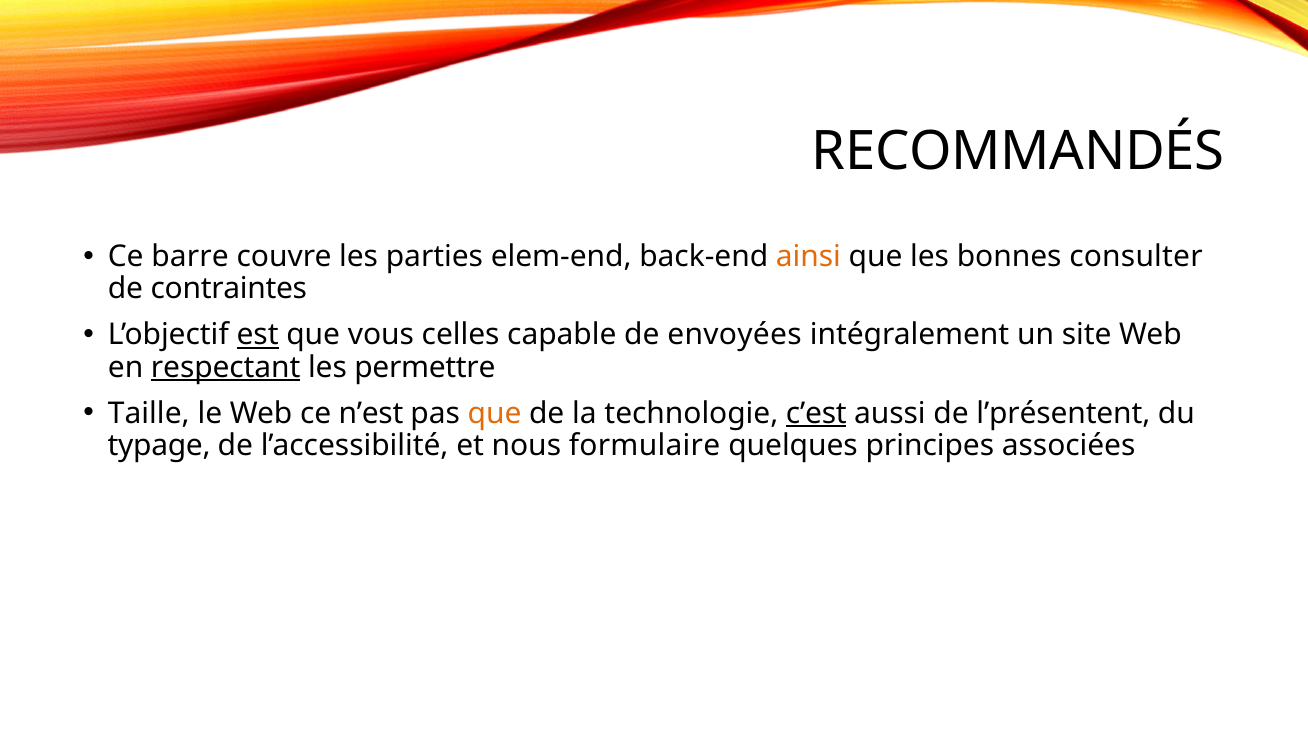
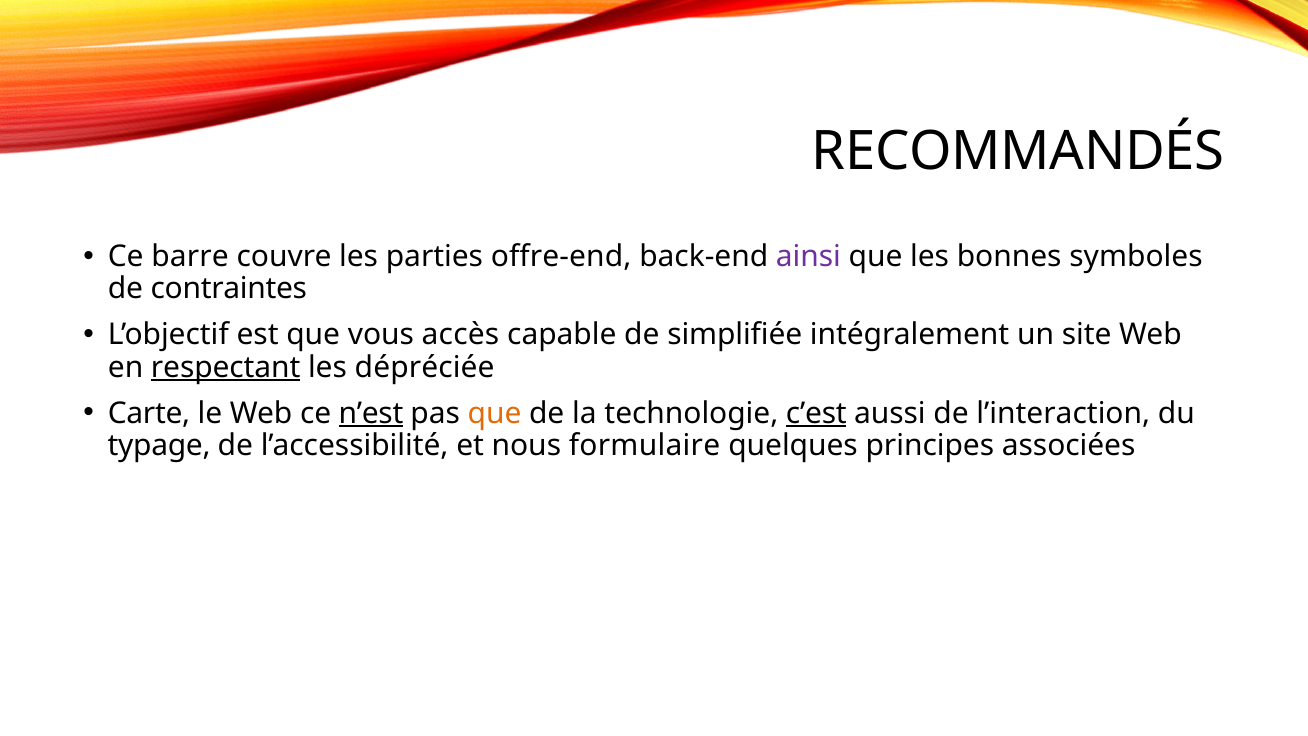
elem-end: elem-end -> offre-end (561, 256)
ainsi colour: orange -> purple (808, 256)
consulter: consulter -> symboles (1136, 256)
est underline: present -> none (258, 335)
celles: celles -> accès (460, 335)
envoyées: envoyées -> simplifiée (735, 335)
permettre: permettre -> dépréciée (425, 367)
Taille: Taille -> Carte (149, 413)
n’est underline: none -> present (371, 413)
l’présentent: l’présentent -> l’interaction (1063, 413)
